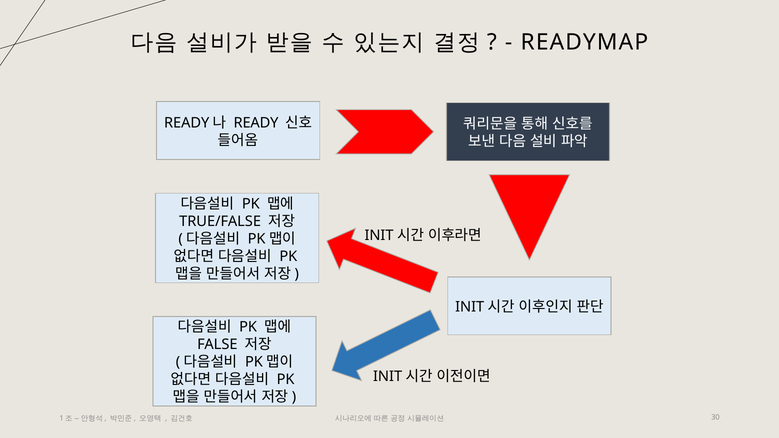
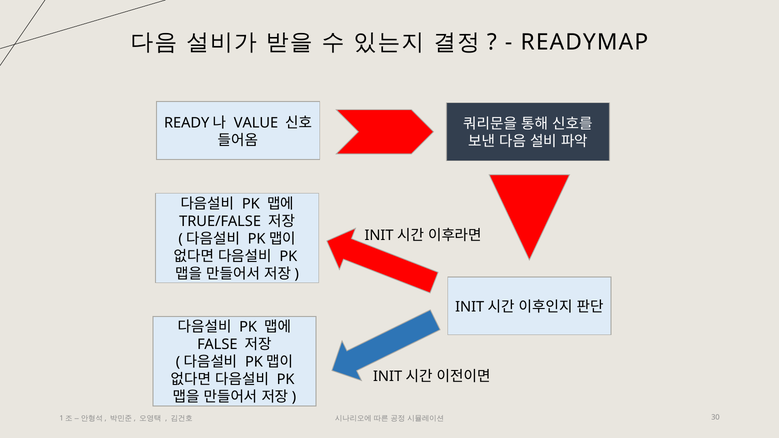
READY: READY -> VALUE (256, 123)
